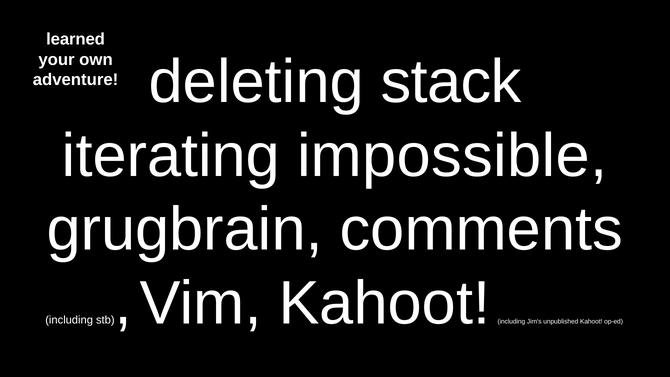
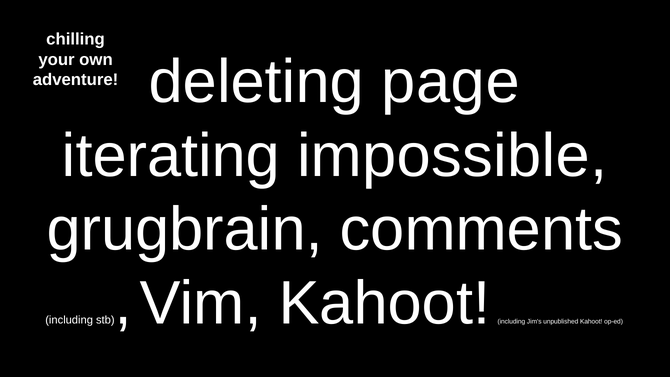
learned: learned -> chilling (76, 39)
stack: stack -> page (450, 82)
